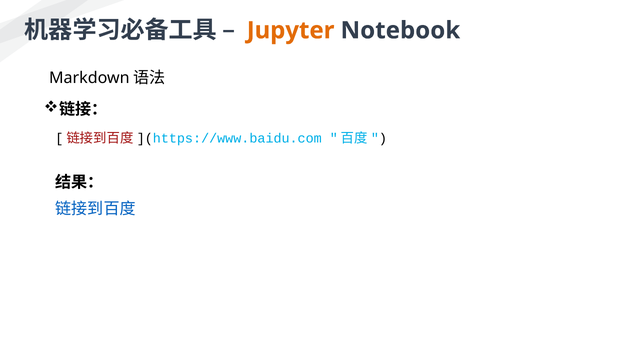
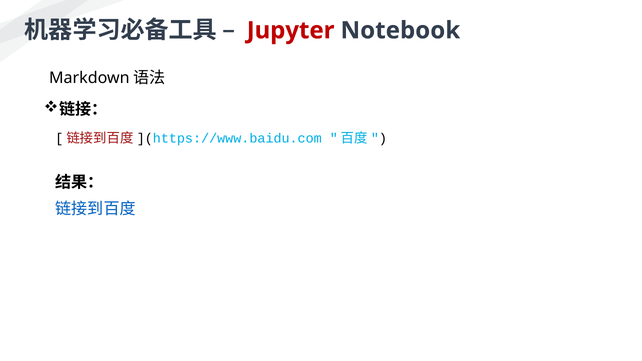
Jupyter colour: orange -> red (291, 30)
